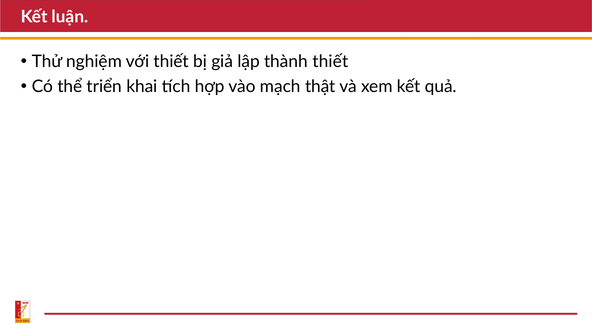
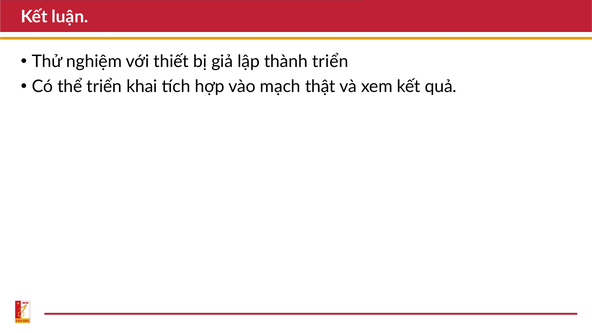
thành thiết: thiết -> triển (330, 62)
